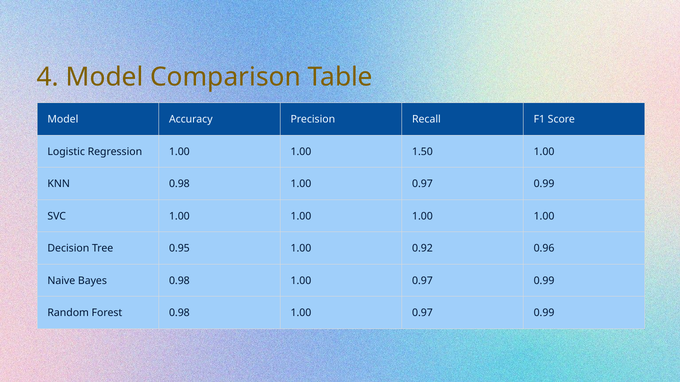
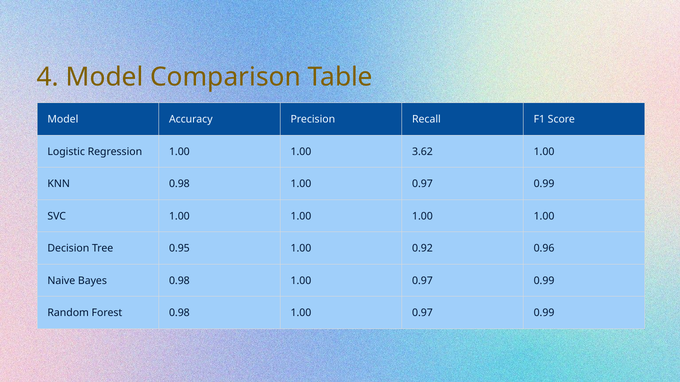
1.50: 1.50 -> 3.62 (422, 152)
